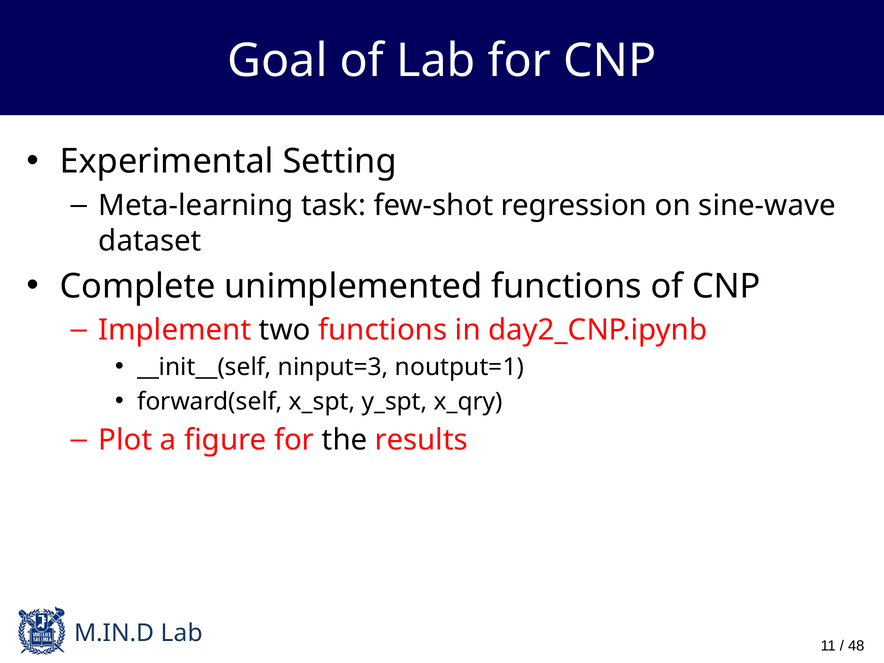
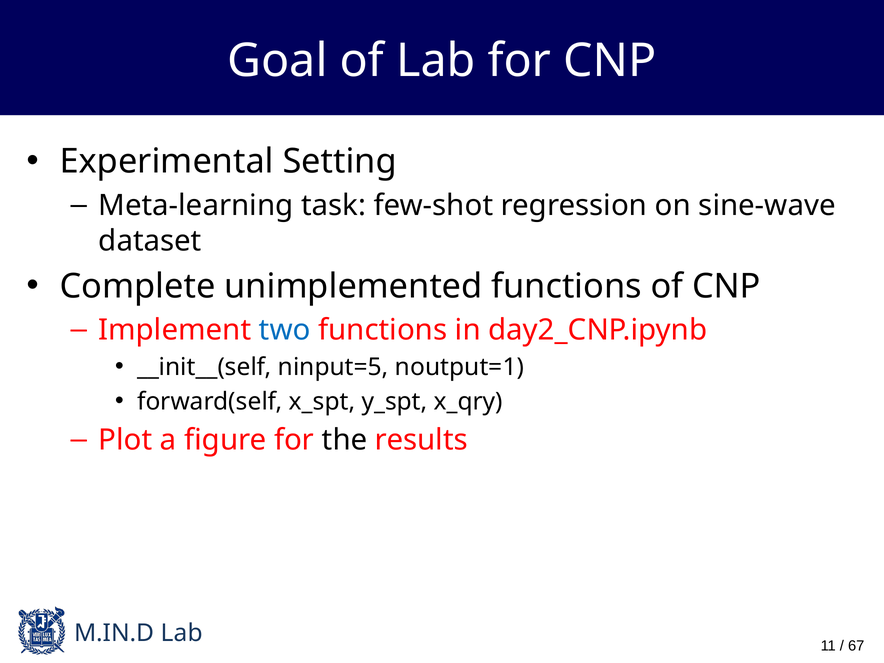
two colour: black -> blue (285, 330)
ninput=3: ninput=3 -> ninput=5 (333, 367)
48: 48 -> 67 (856, 646)
